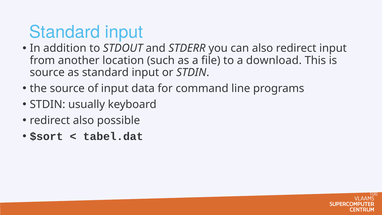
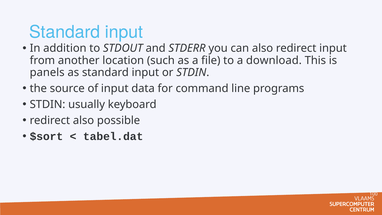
source: source -> panels (47, 72)
